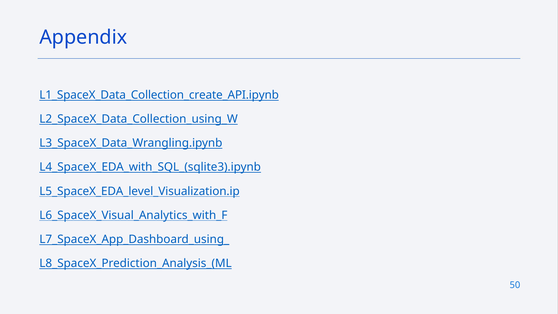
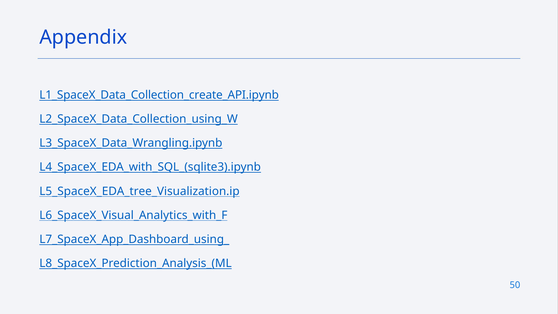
L5_SpaceX_EDA_level_Visualization.ip: L5_SpaceX_EDA_level_Visualization.ip -> L5_SpaceX_EDA_tree_Visualization.ip (139, 191)
